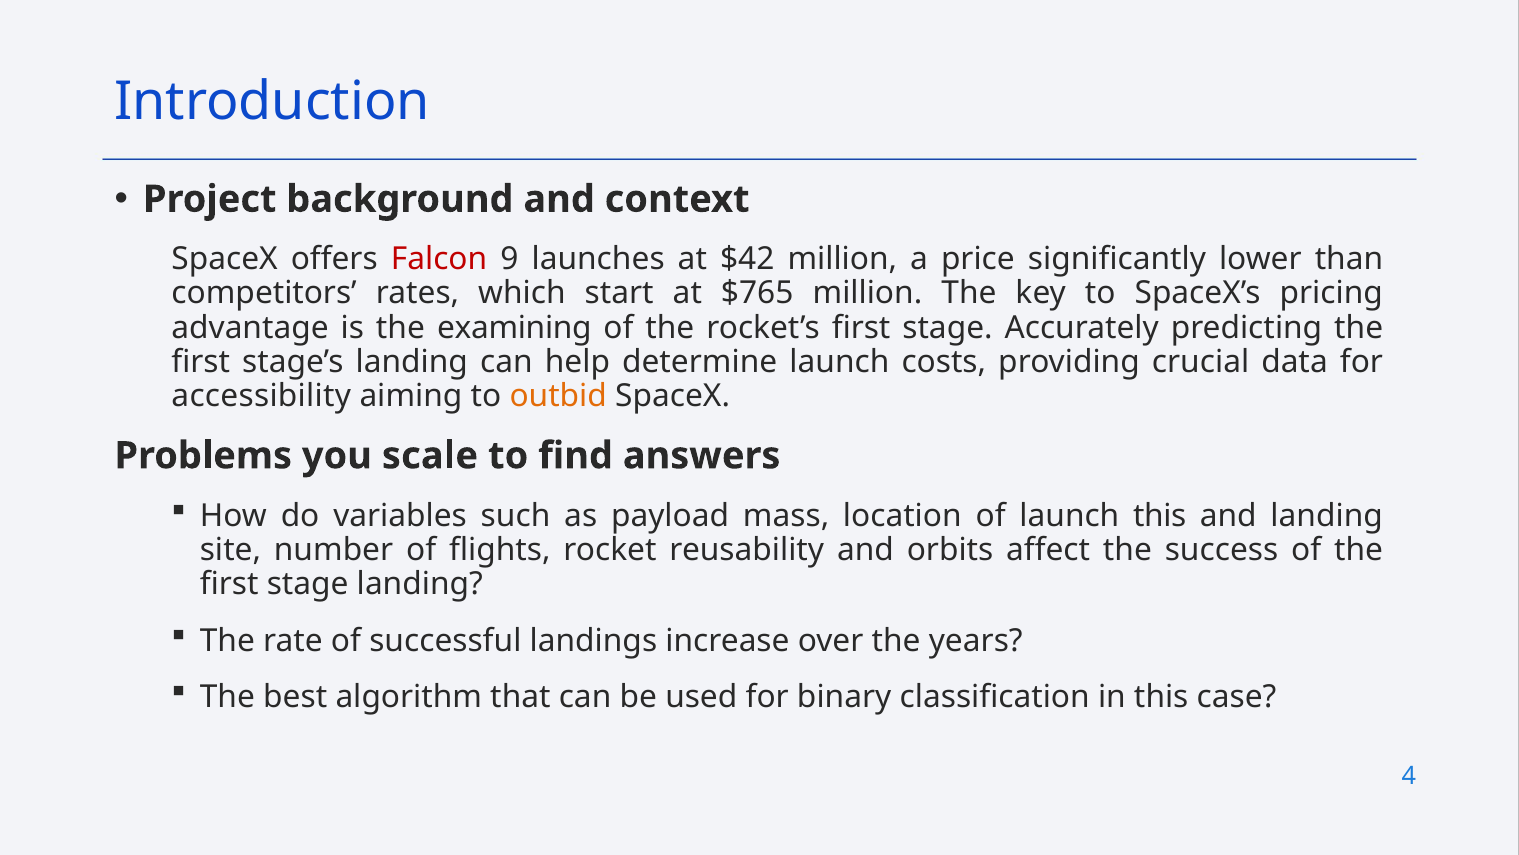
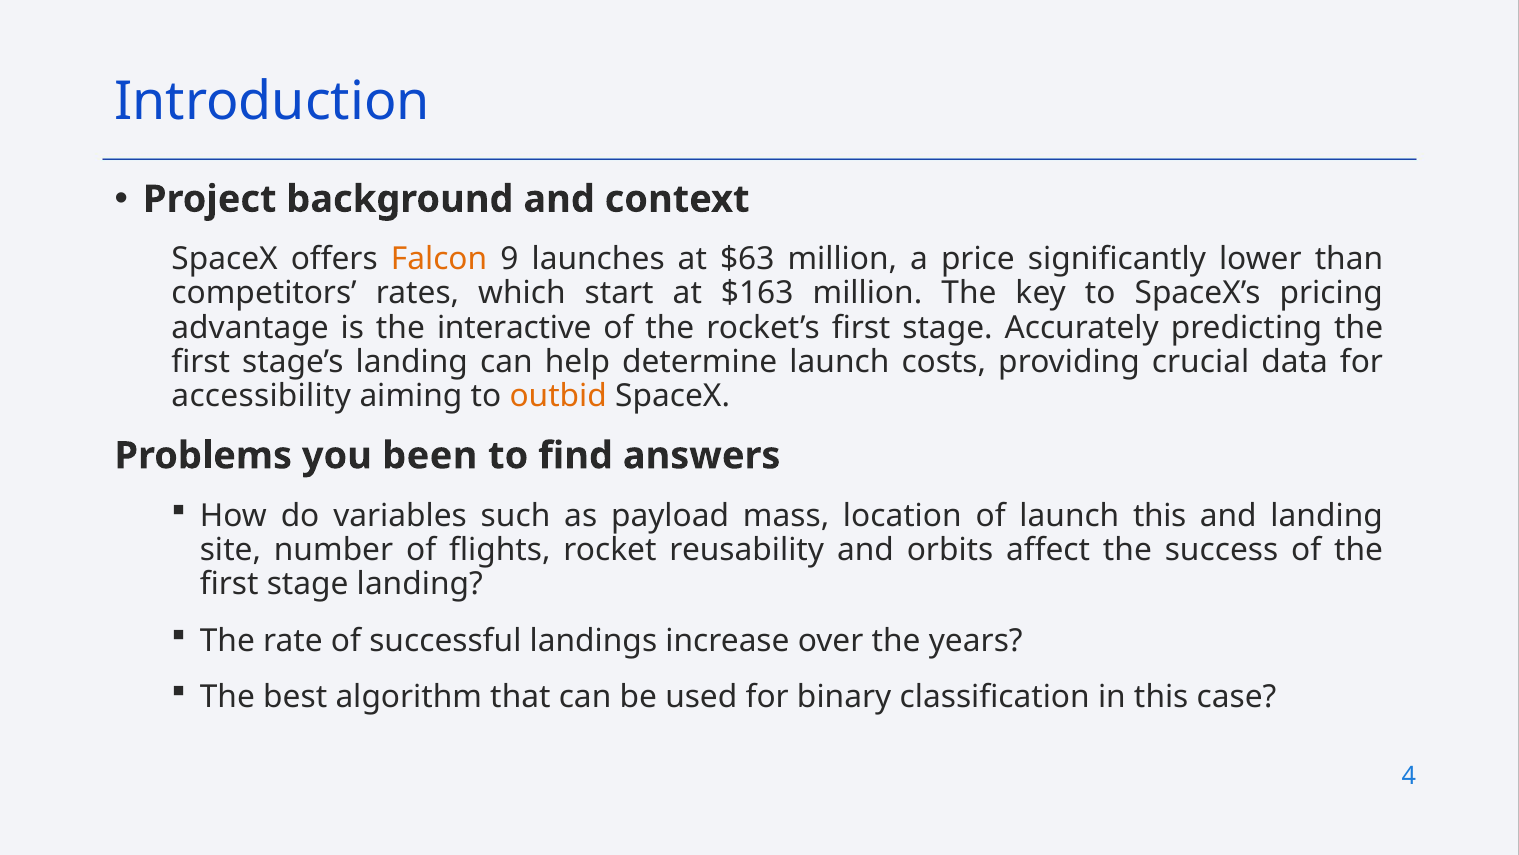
Falcon colour: red -> orange (439, 259)
$42: $42 -> $63 (747, 259)
$765: $765 -> $163 (757, 293)
examining: examining -> interactive (514, 327)
scale: scale -> been (430, 455)
